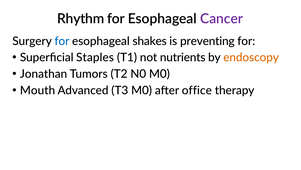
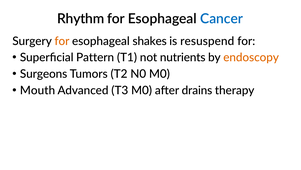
Cancer colour: purple -> blue (222, 19)
for colour: blue -> orange (62, 41)
preventing: preventing -> resuspend (207, 41)
Staples: Staples -> Pattern (95, 57)
Jonathan: Jonathan -> Surgeons (44, 74)
office: office -> drains (197, 90)
